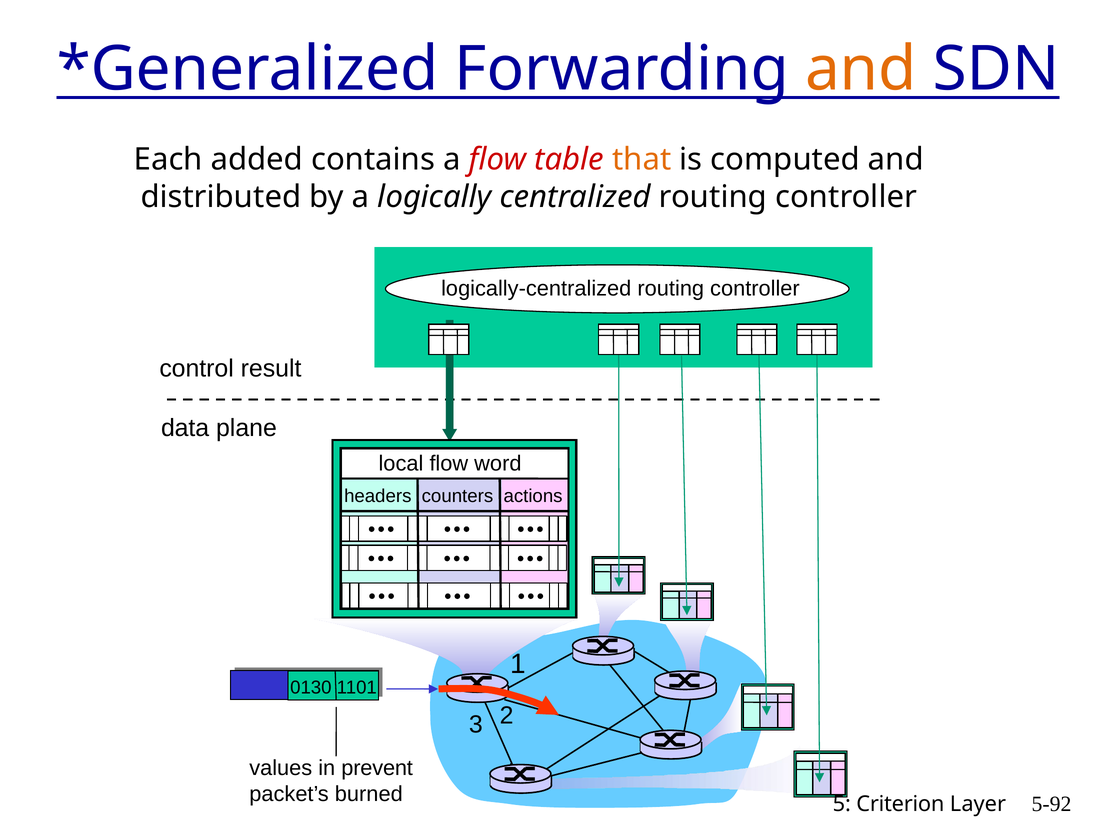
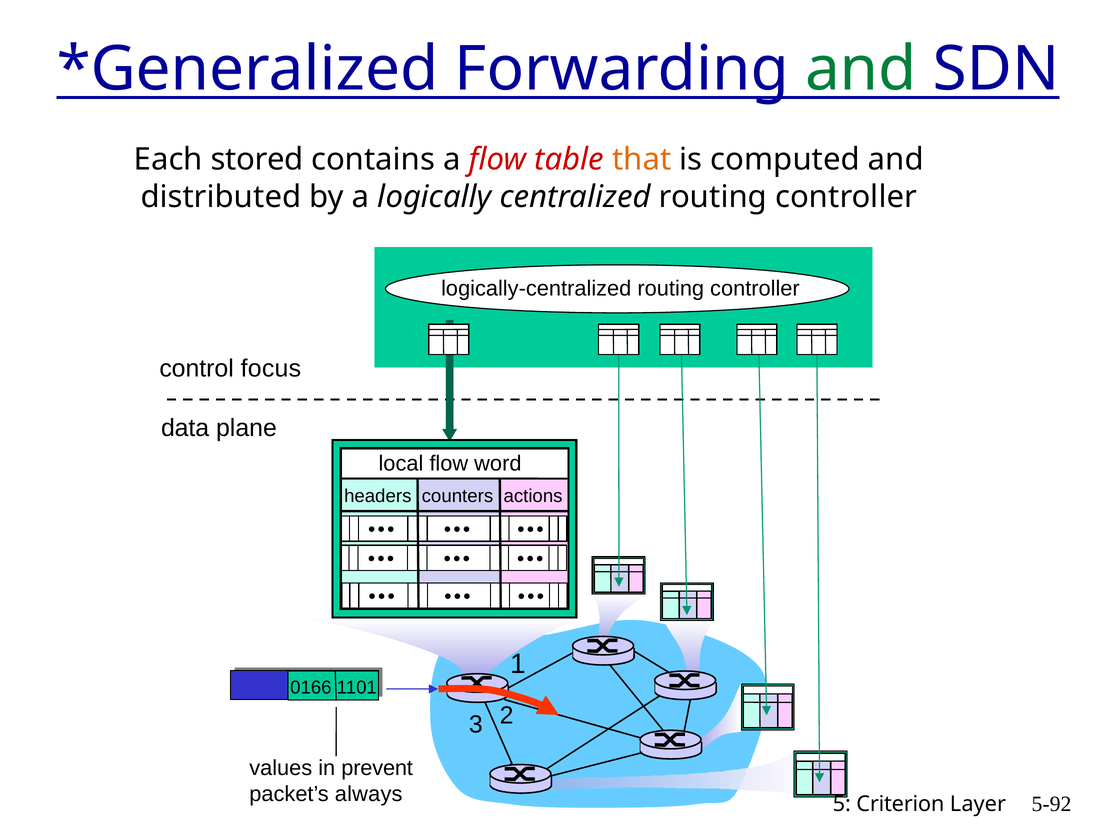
and colour: orange -> green (861, 69)
added: added -> stored (257, 160)
result: result -> focus (271, 368)
0130: 0130 -> 0166 (311, 688)
burned: burned -> always (369, 794)
